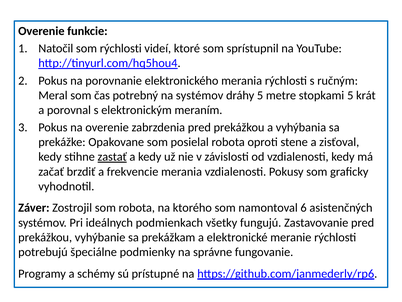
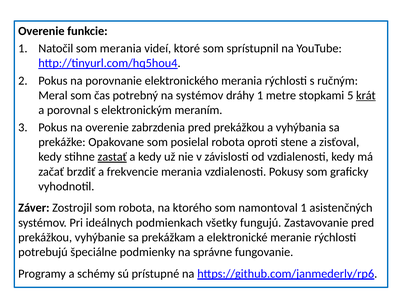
som rýchlosti: rýchlosti -> merania (121, 48)
dráhy 5: 5 -> 1 (260, 95)
krát underline: none -> present (366, 95)
namontoval 6: 6 -> 1 (304, 208)
